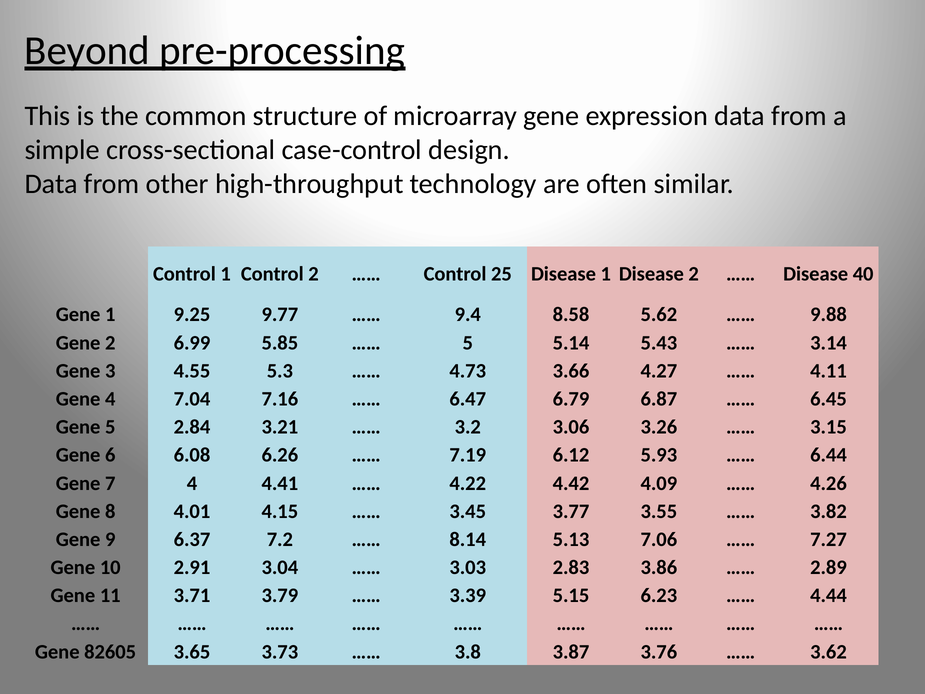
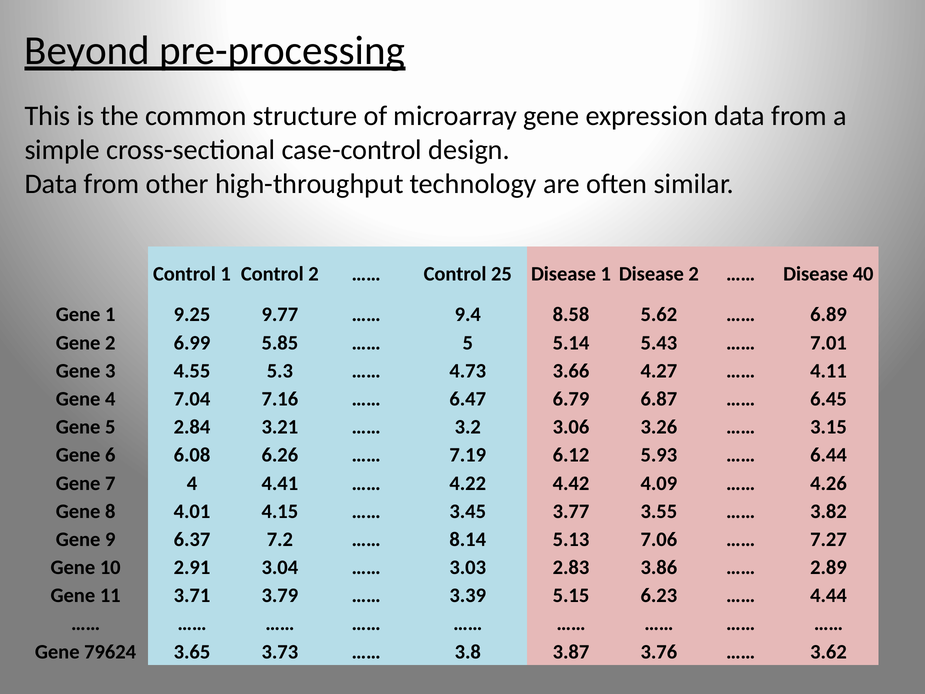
9.88: 9.88 -> 6.89 (829, 315)
3.14: 3.14 -> 7.01 (829, 343)
82605: 82605 -> 79624 (110, 652)
